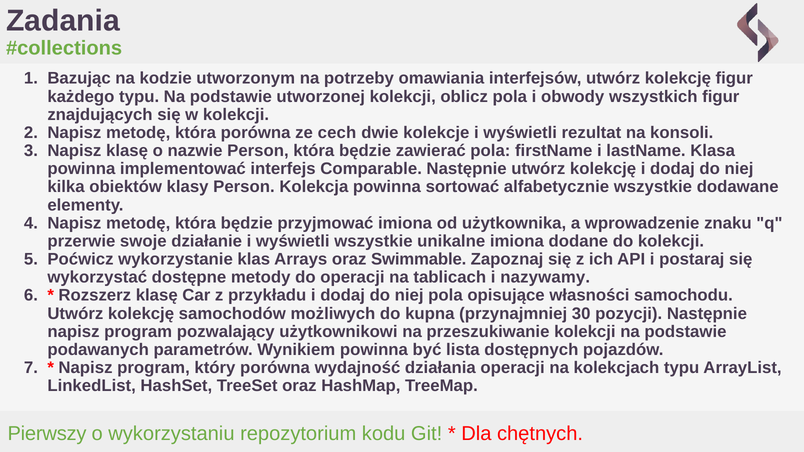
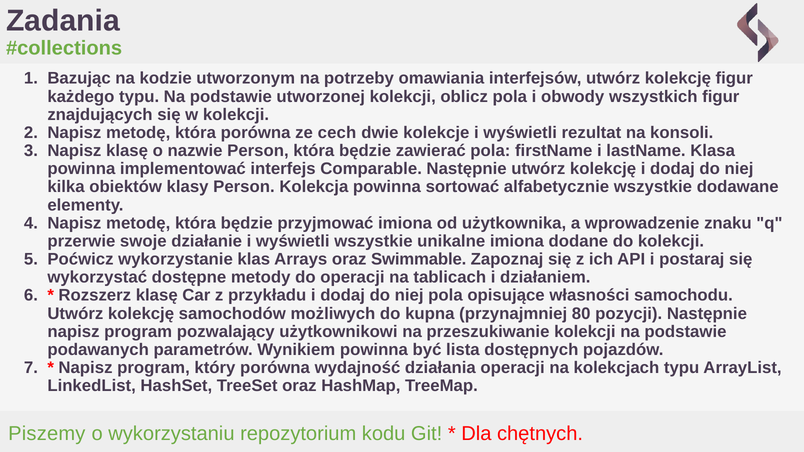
nazywamy: nazywamy -> działaniem (545, 277)
30: 30 -> 80 (581, 314)
Pierwszy: Pierwszy -> Piszemy (47, 434)
